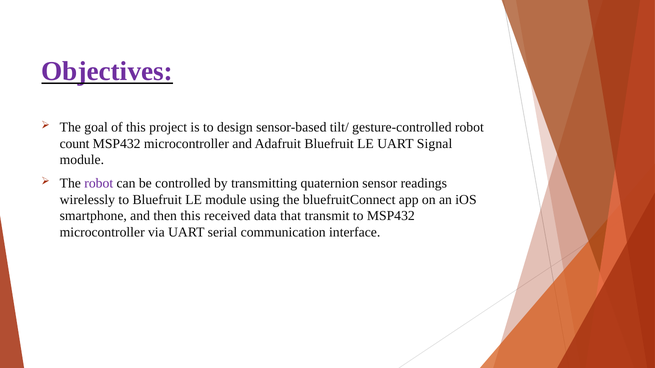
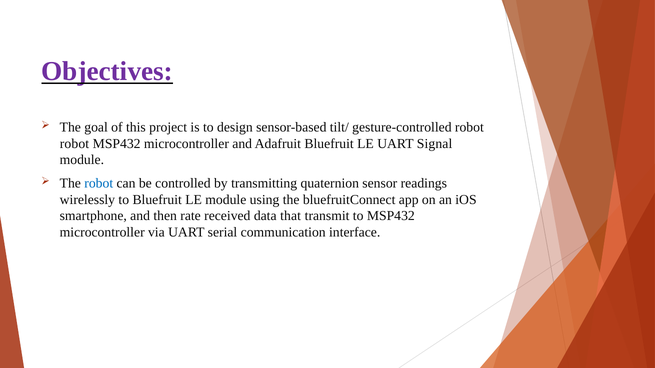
count: count -> robot (74, 144)
robot colour: purple -> blue (99, 183)
then this: this -> rate (191, 216)
